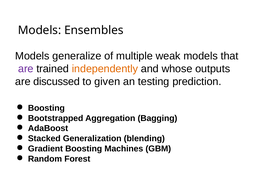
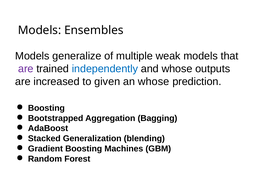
independently colour: orange -> blue (105, 69)
discussed: discussed -> increased (57, 82)
an testing: testing -> whose (154, 82)
